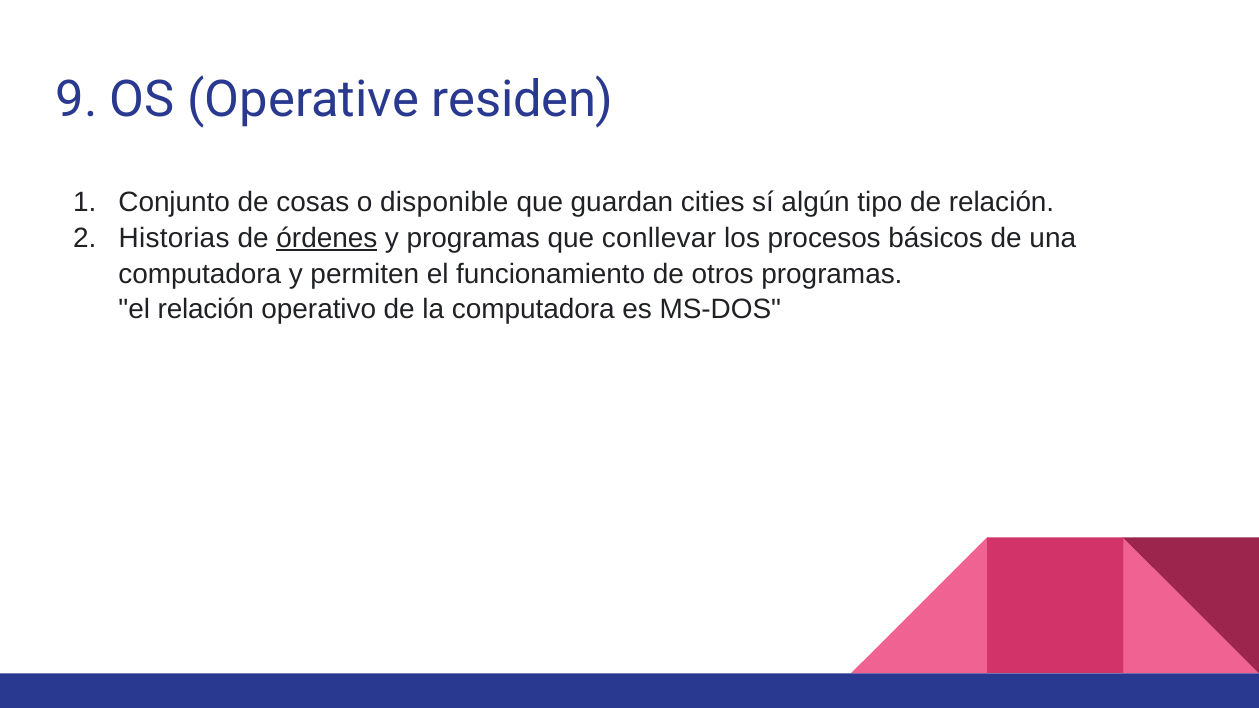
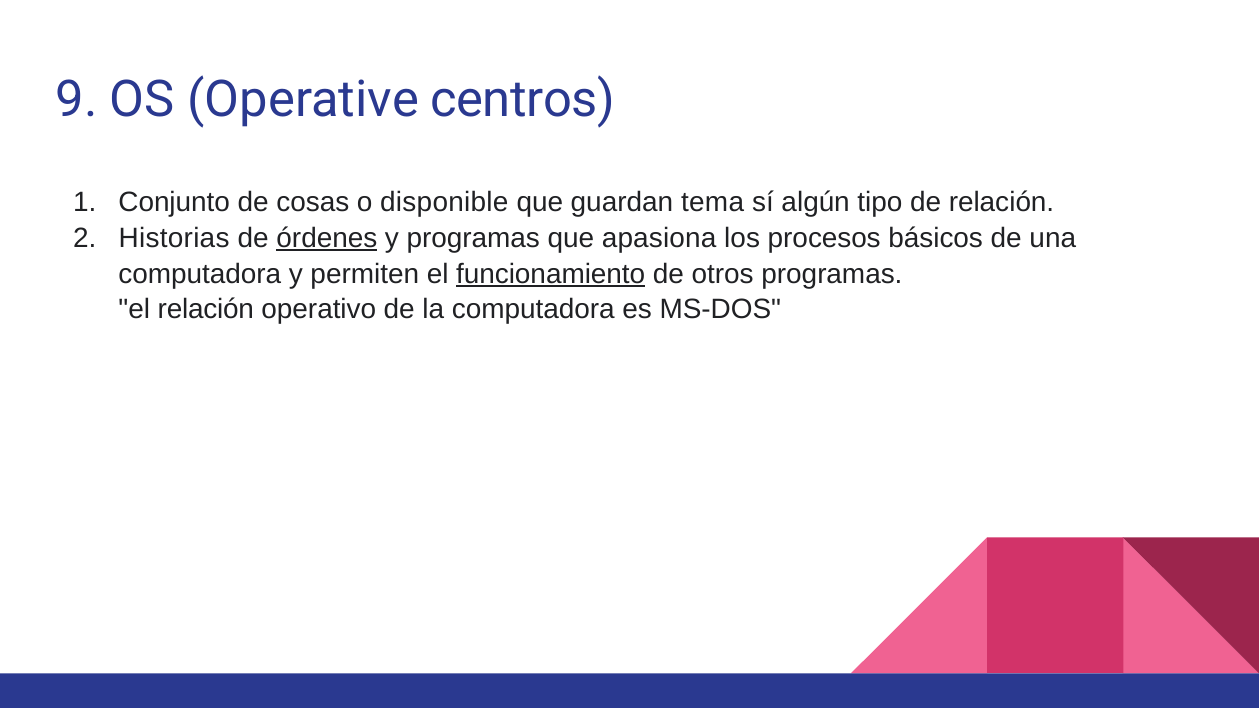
residen: residen -> centros (523, 100)
cities: cities -> tema (713, 203)
conllevar: conllevar -> apasiona (659, 238)
funcionamiento underline: none -> present (551, 274)
